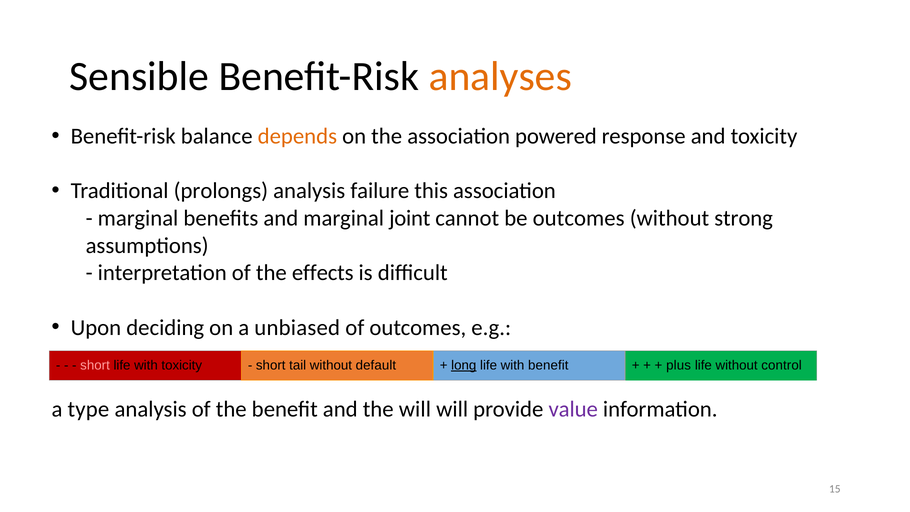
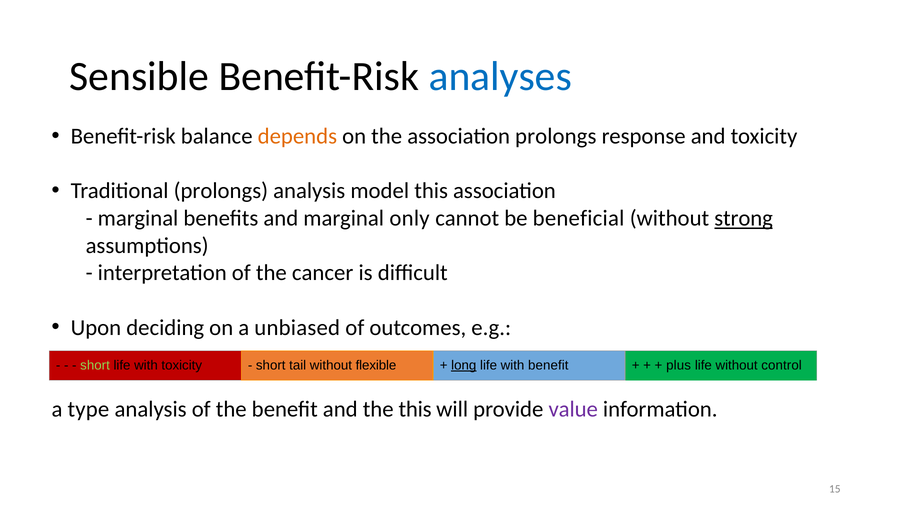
analyses colour: orange -> blue (500, 76)
association powered: powered -> prolongs (556, 136)
failure: failure -> model (380, 191)
joint: joint -> only (410, 218)
be outcomes: outcomes -> beneficial (579, 218)
strong underline: none -> present (744, 218)
effects: effects -> cancer (323, 273)
short colour: pink -> light green (95, 365)
default: default -> flexible (376, 365)
the will: will -> this (415, 409)
